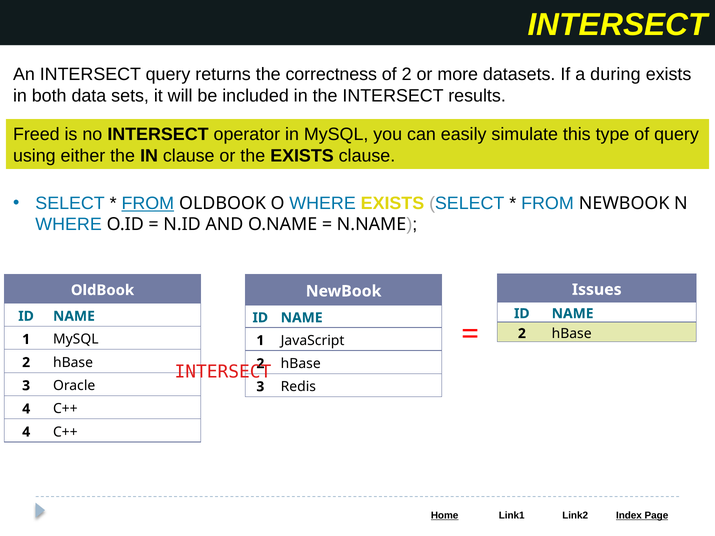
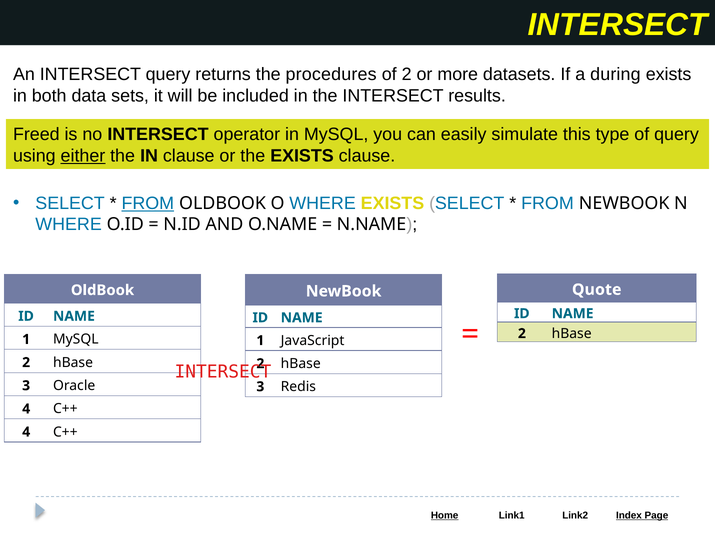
correctness: correctness -> procedures (331, 74)
either underline: none -> present (83, 156)
Issues: Issues -> Quote (597, 290)
